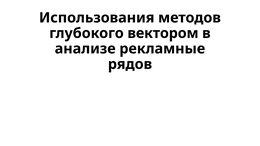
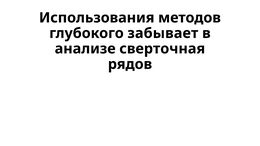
вектором: вектором -> забывает (163, 33)
рекламные: рекламные -> сверточная (162, 49)
